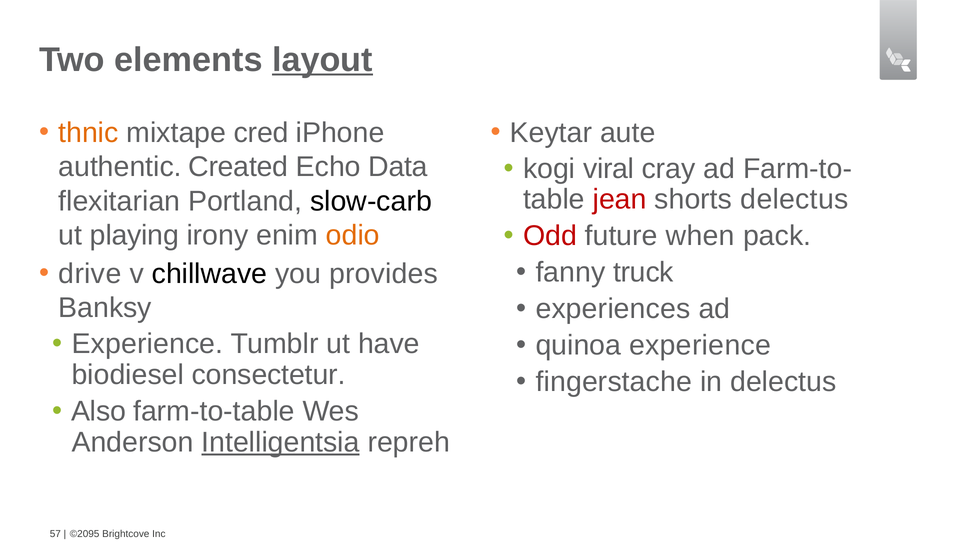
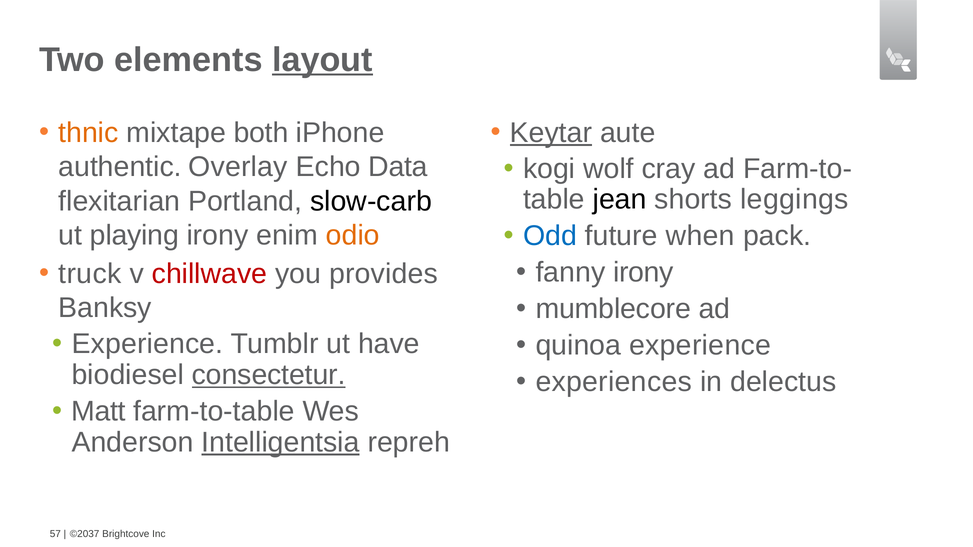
cred: cred -> both (261, 133)
Keytar underline: none -> present (551, 133)
Created: Created -> Overlay (238, 167)
viral: viral -> wolf (609, 169)
jean colour: red -> black (620, 200)
shorts delectus: delectus -> leggings (794, 200)
Odd colour: red -> blue (550, 236)
fanny truck: truck -> irony (643, 273)
drive: drive -> truck (90, 274)
chillwave colour: black -> red (210, 274)
experiences: experiences -> mumblecore (613, 309)
consectetur underline: none -> present (269, 375)
fingerstache: fingerstache -> experiences (614, 382)
Also: Also -> Matt (99, 412)
©2095: ©2095 -> ©2037 (85, 534)
